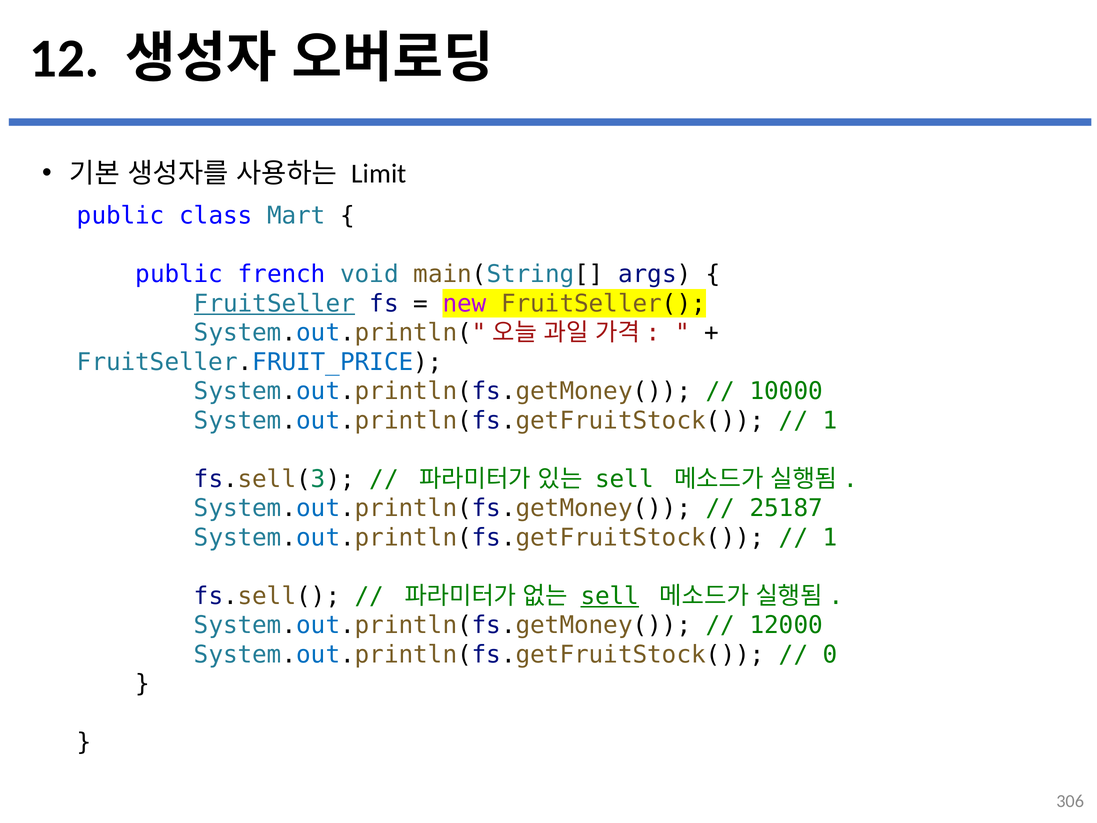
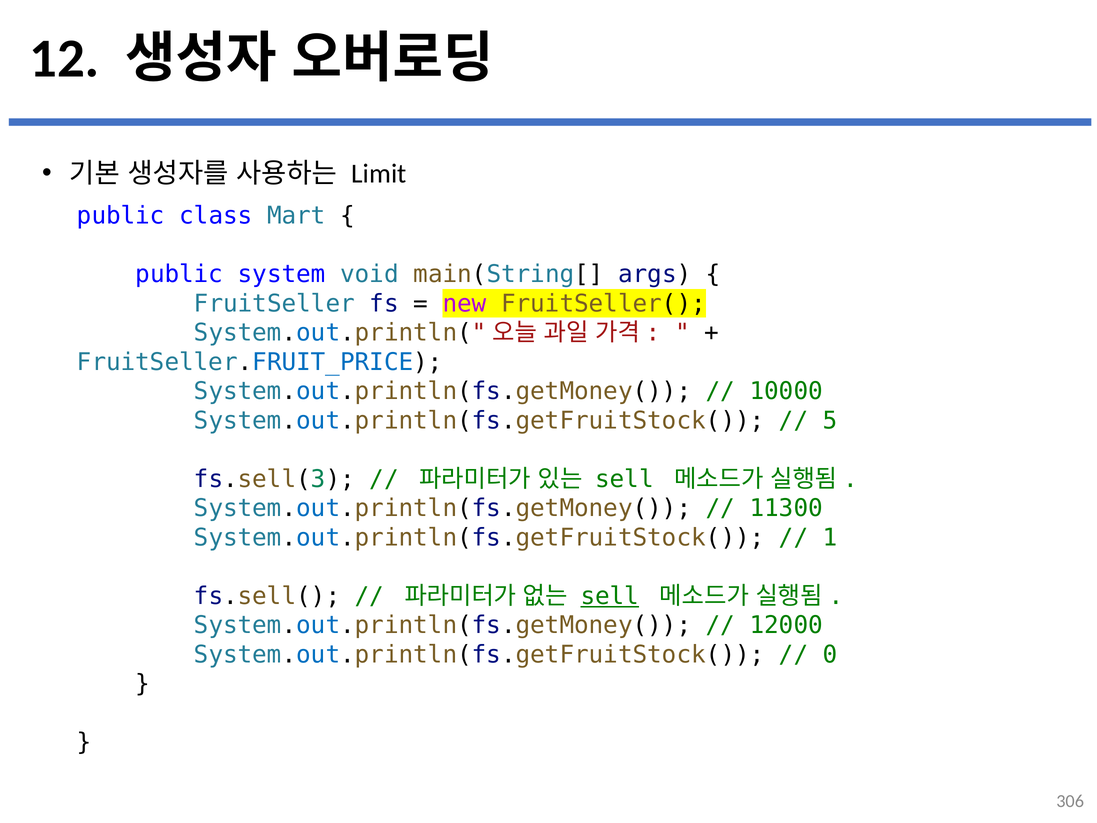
french: french -> system (282, 274)
FruitSeller underline: present -> none (274, 303)
1: 1 -> 5 (830, 420)
25187: 25187 -> 11300 (786, 508)
